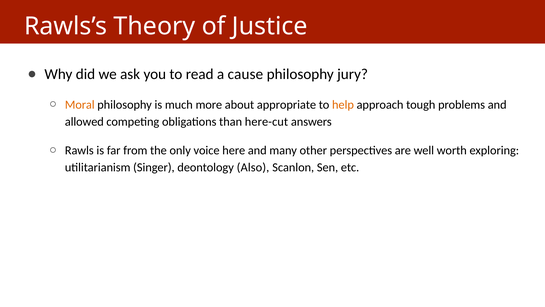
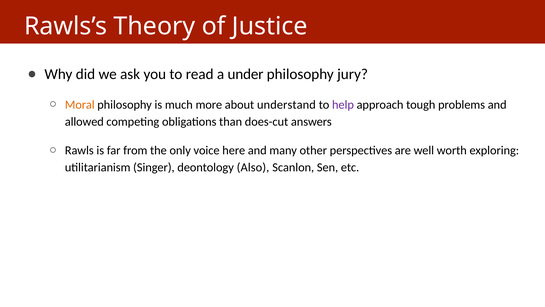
cause: cause -> under (246, 74)
appropriate: appropriate -> understand (286, 104)
help colour: orange -> purple (343, 104)
here-cut: here-cut -> does-cut (267, 121)
